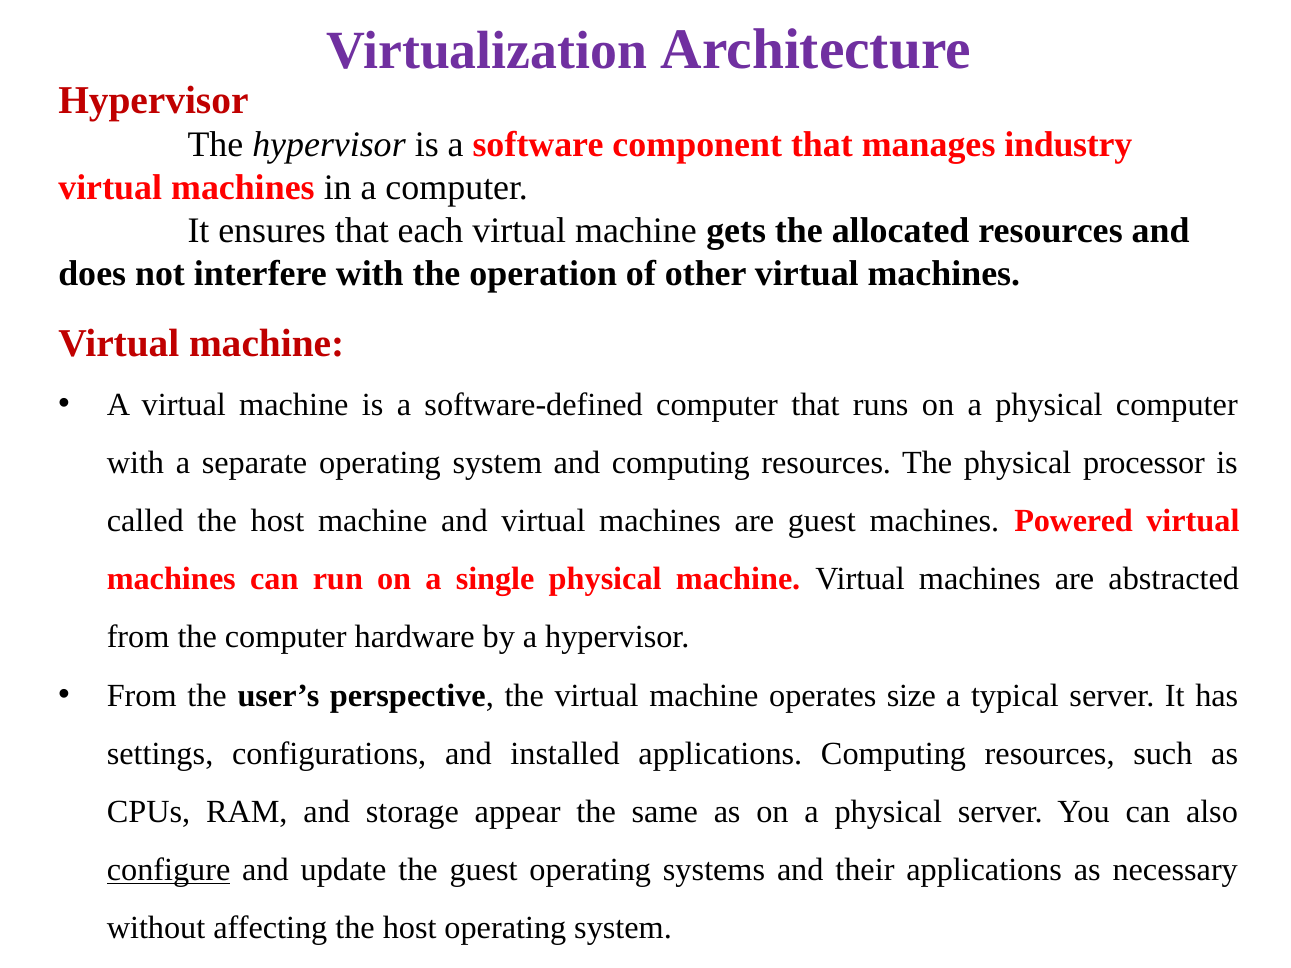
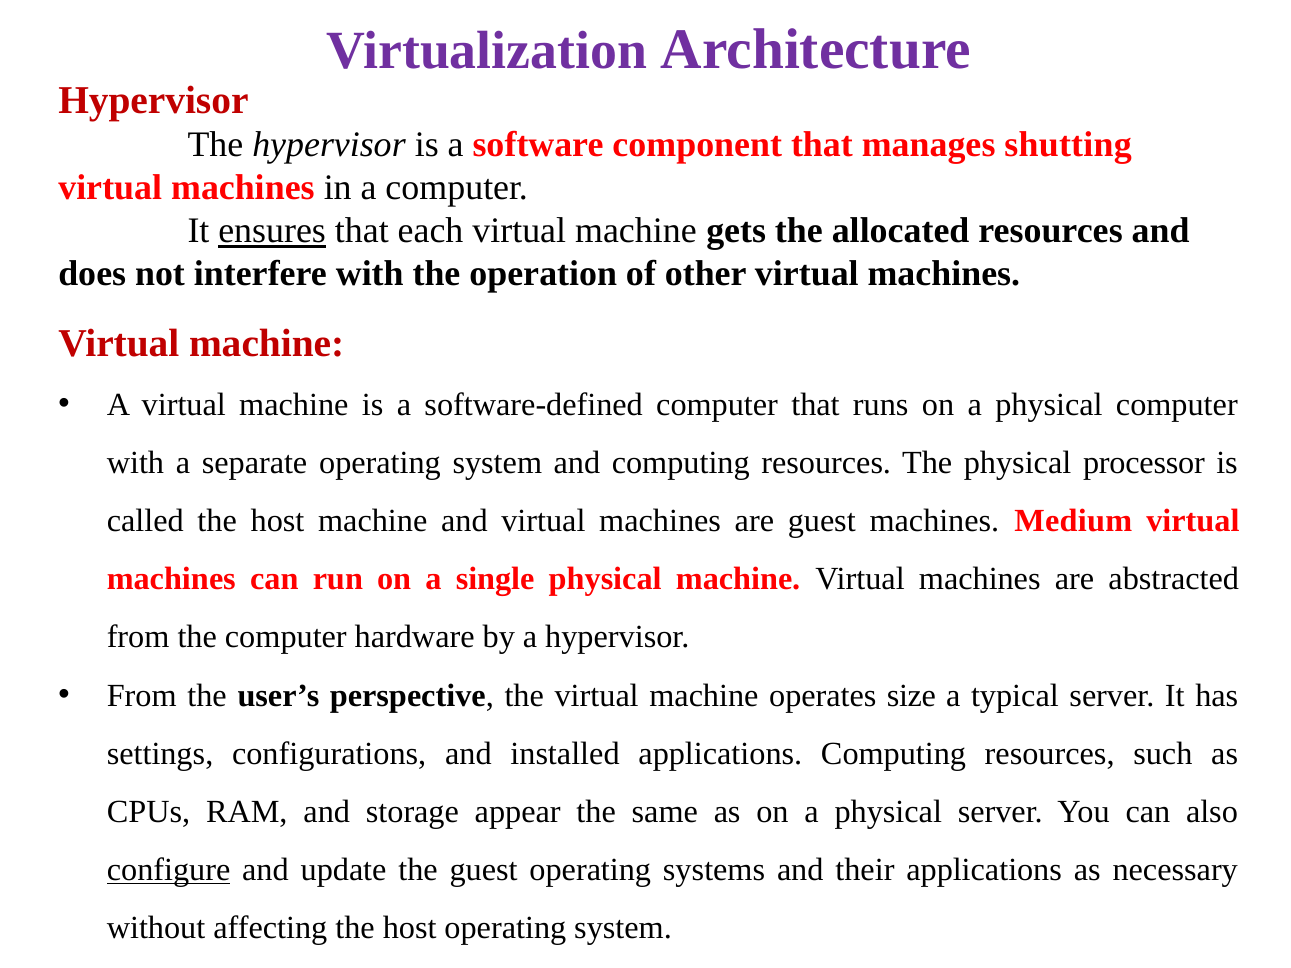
industry: industry -> shutting (1068, 145)
ensures underline: none -> present (272, 231)
Powered: Powered -> Medium (1073, 521)
